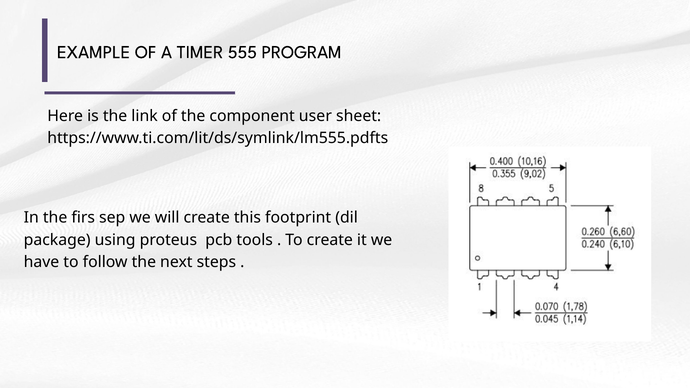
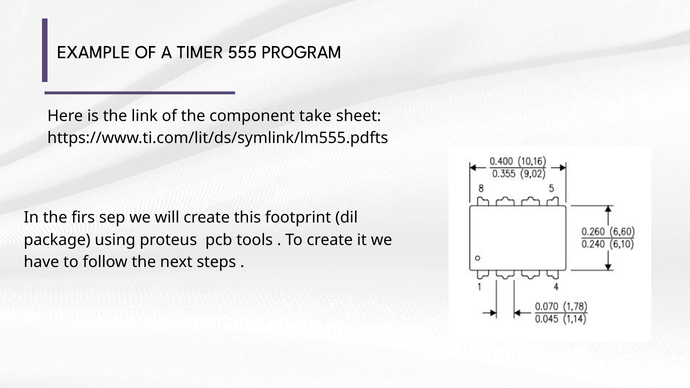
user: user -> take (315, 116)
